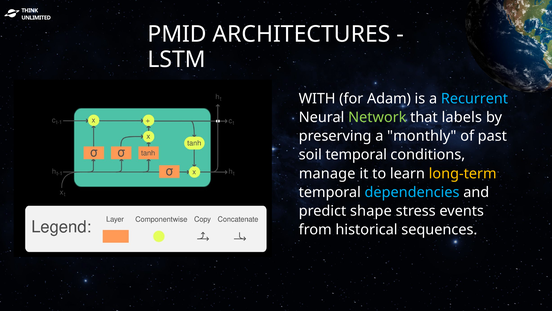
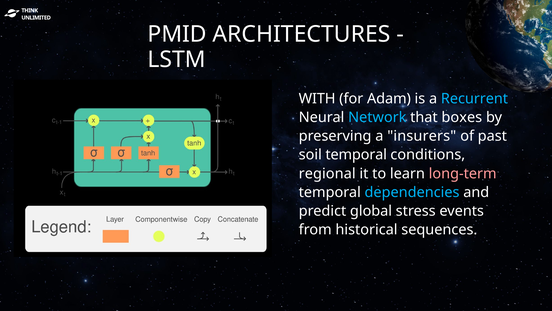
Network colour: light green -> light blue (377, 117)
labels: labels -> boxes (462, 117)
monthly: monthly -> insurers (422, 136)
manage: manage -> regional (327, 173)
long-term colour: yellow -> pink (463, 173)
shape: shape -> global (371, 211)
